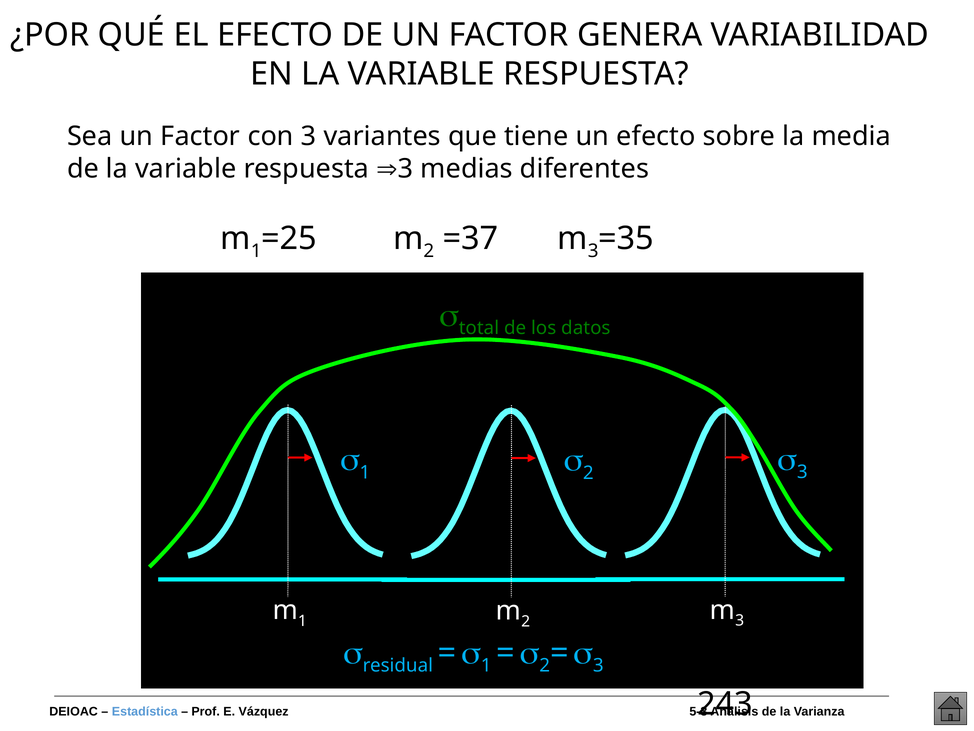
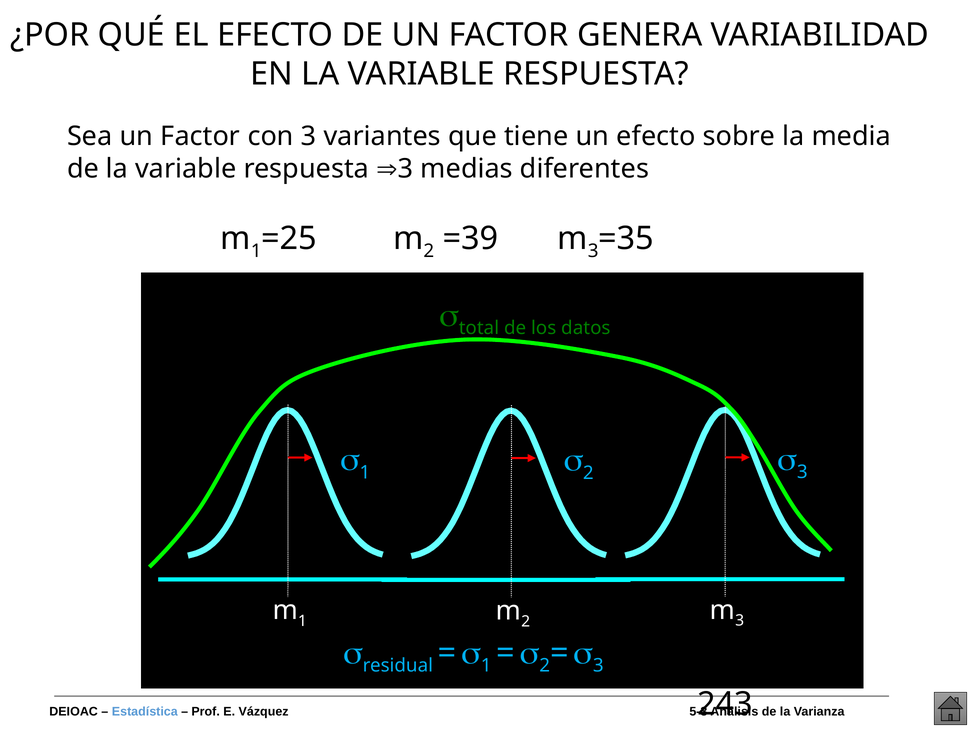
=37: =37 -> =39 (470, 238)
